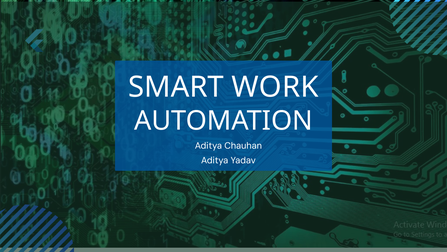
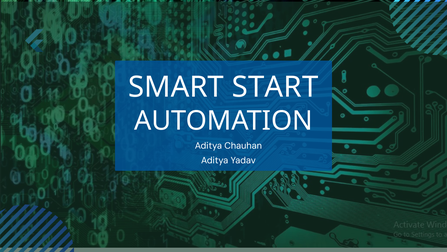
WORK: WORK -> START (275, 87)
